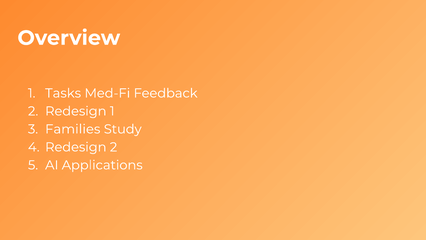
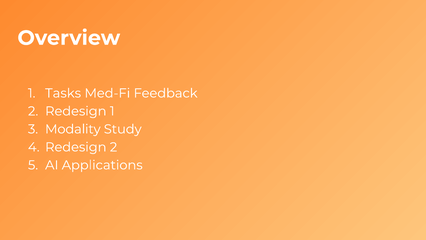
Families: Families -> Modality (73, 129)
